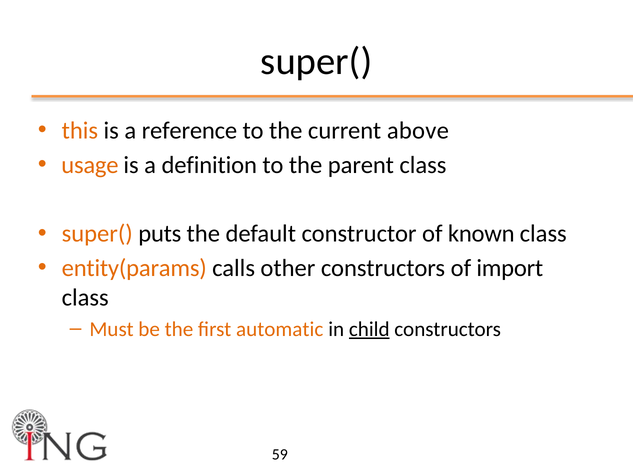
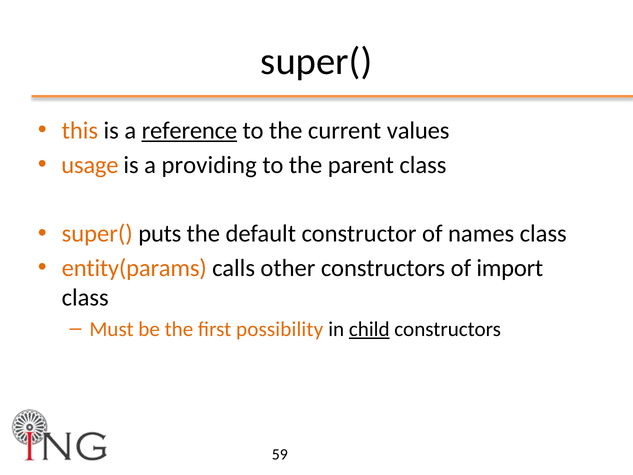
reference underline: none -> present (189, 130)
above: above -> values (418, 130)
definition: definition -> providing (209, 165)
known: known -> names (481, 234)
automatic: automatic -> possibility (280, 329)
